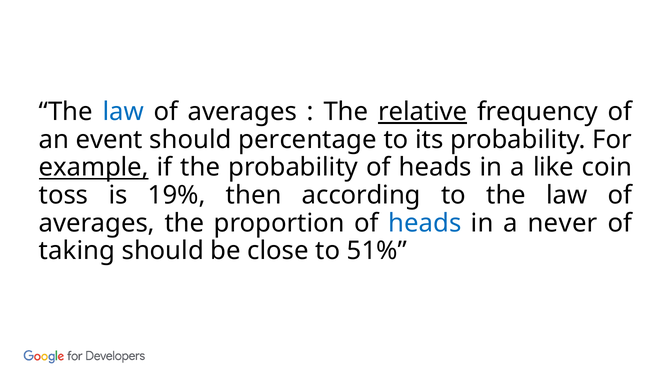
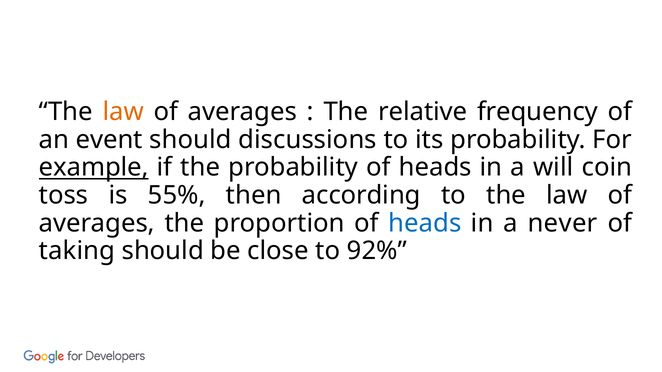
law colour: blue -> orange (123, 112)
relative underline: present -> none (423, 112)
percentage: percentage -> discussions (308, 140)
like: like -> will (553, 168)
19%: 19% -> 55% (177, 195)
51%: 51% -> 92% (377, 251)
